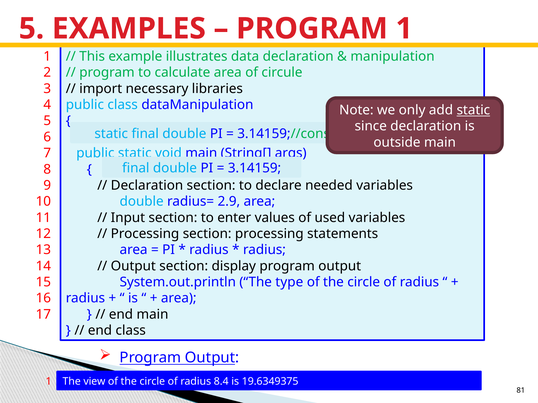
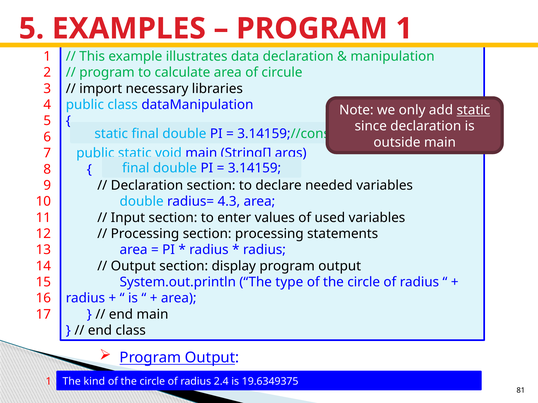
2.9: 2.9 -> 4.3 (229, 202)
view: view -> kind (94, 382)
8.4: 8.4 -> 2.4 (221, 382)
